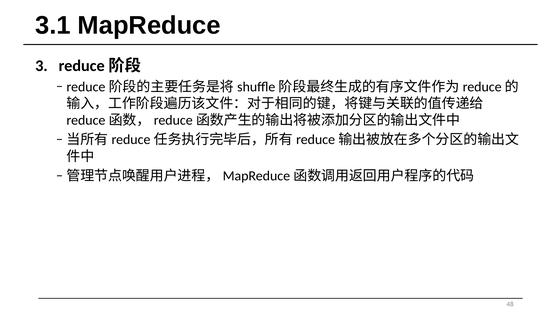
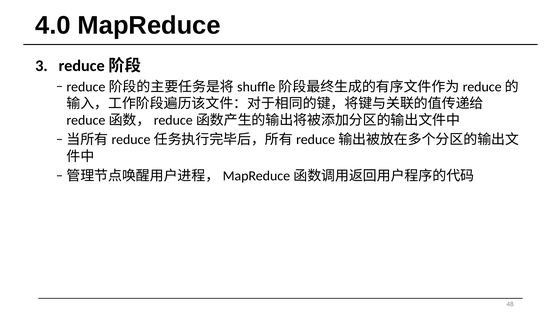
3.1: 3.1 -> 4.0 (53, 25)
